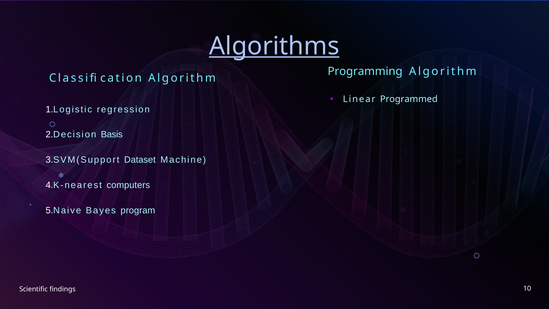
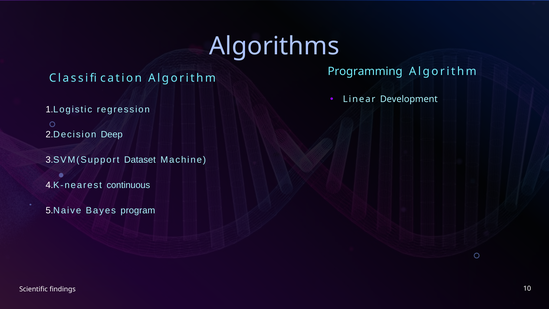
Algorithms underline: present -> none (274, 46)
Programmed: Programmed -> Development (409, 99)
Basis: Basis -> Deep (112, 135)
computers: computers -> continuous (128, 185)
